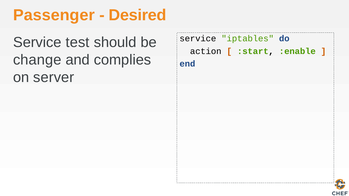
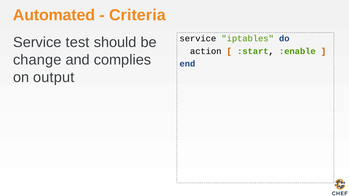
Passenger: Passenger -> Automated (54, 15)
Desired: Desired -> Criteria (137, 15)
server: server -> output (54, 77)
